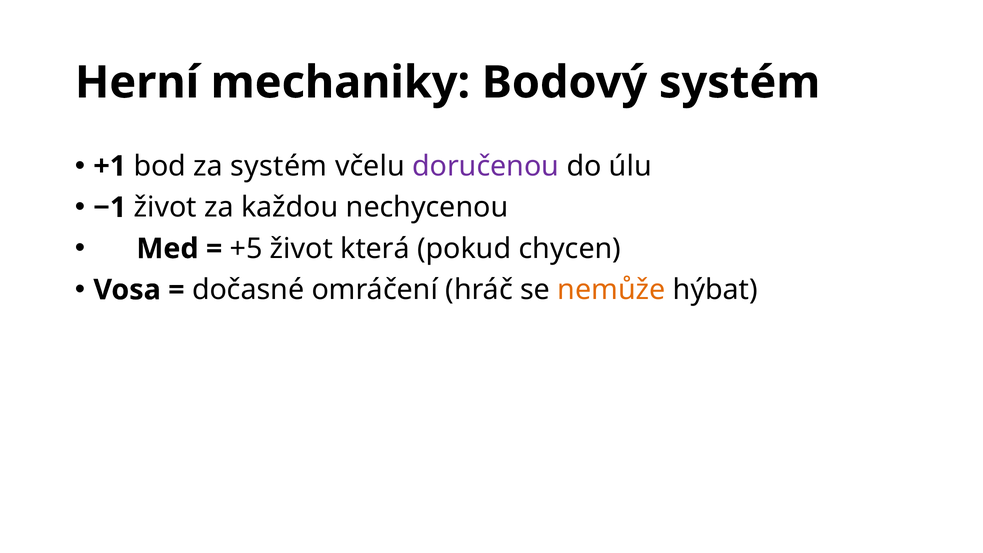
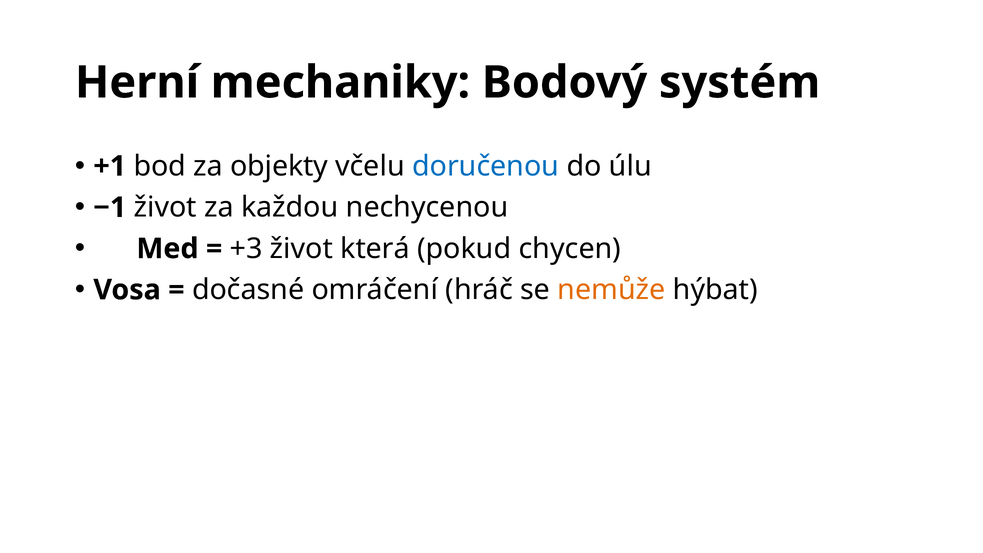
za systém: systém -> objekty (279, 166)
doručenou colour: purple -> blue (486, 166)
+5: +5 -> +3 (246, 249)
